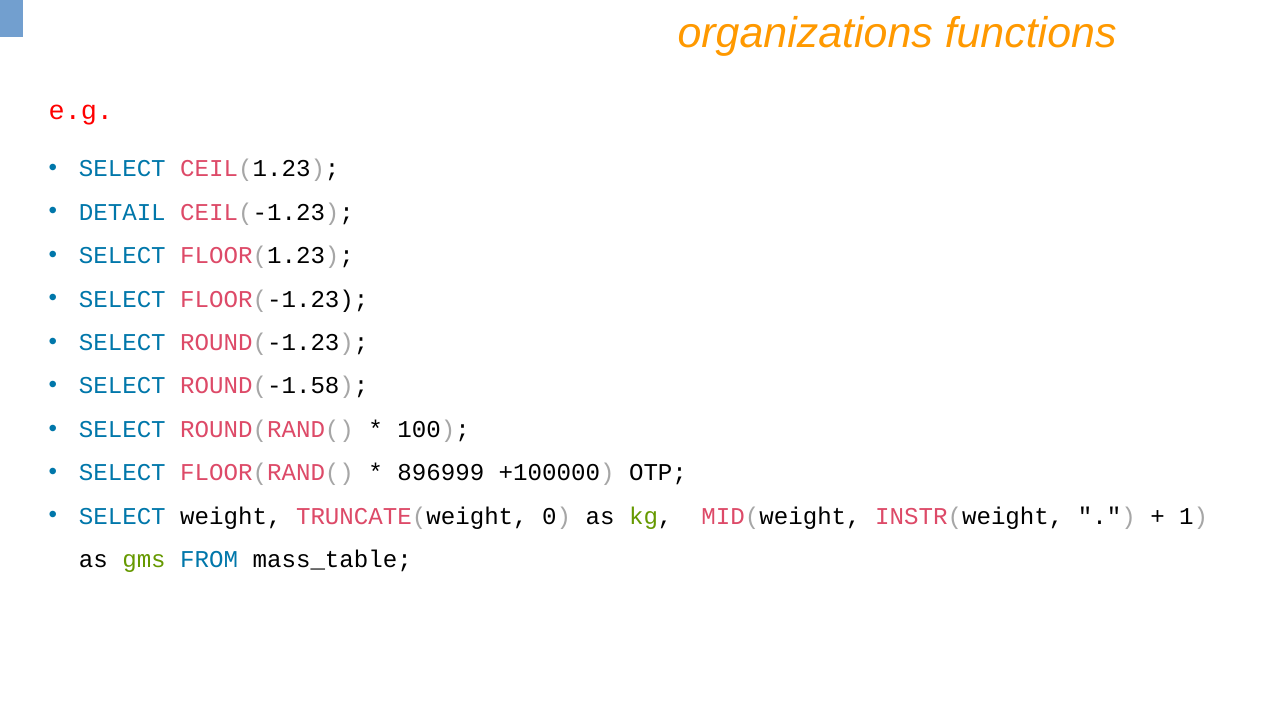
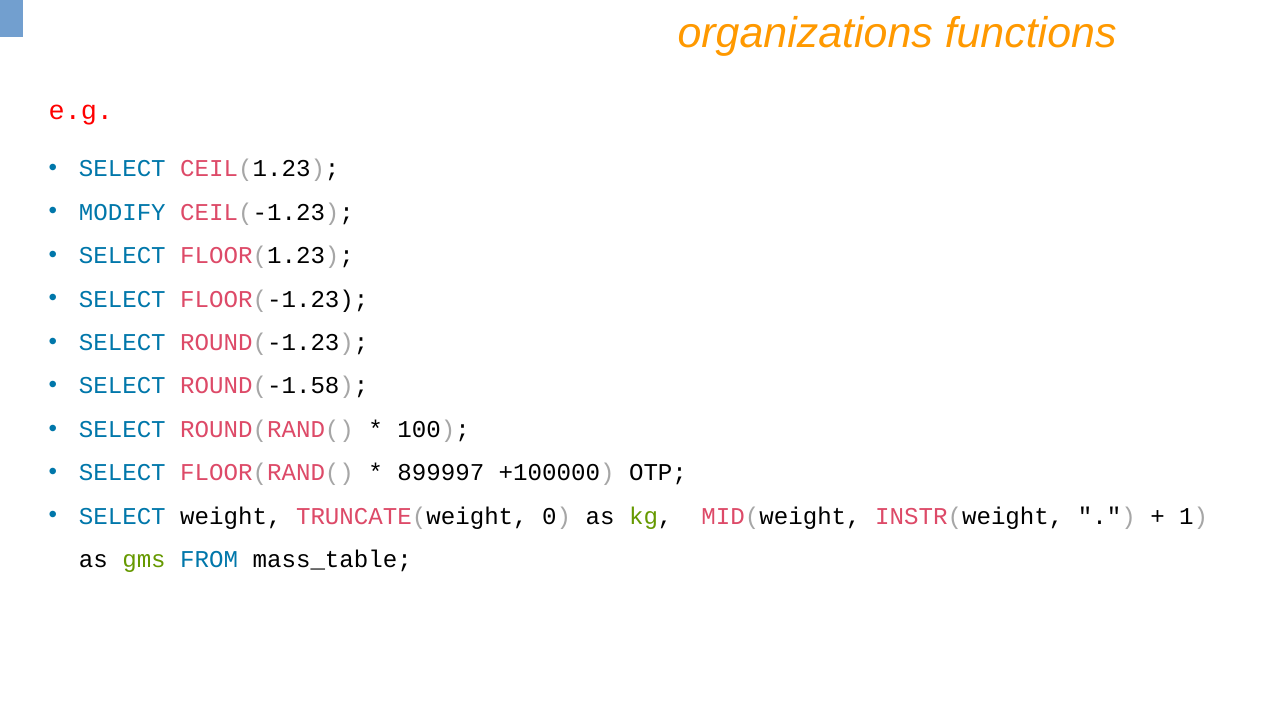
DETAIL: DETAIL -> MODIFY (122, 212)
896999: 896999 -> 899997 (441, 473)
